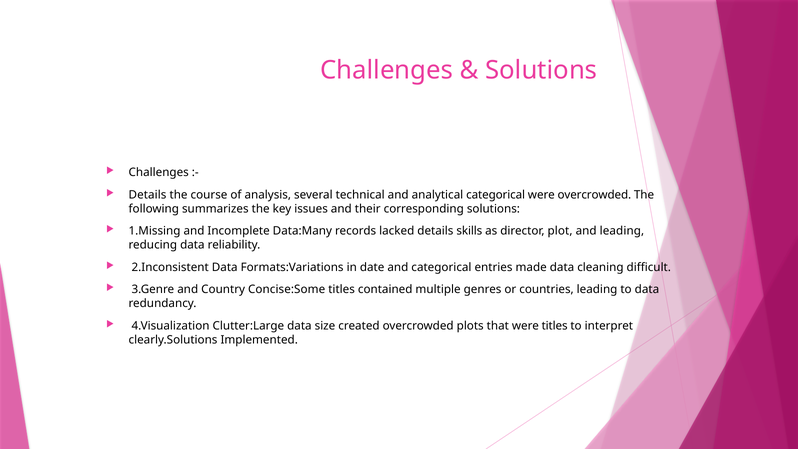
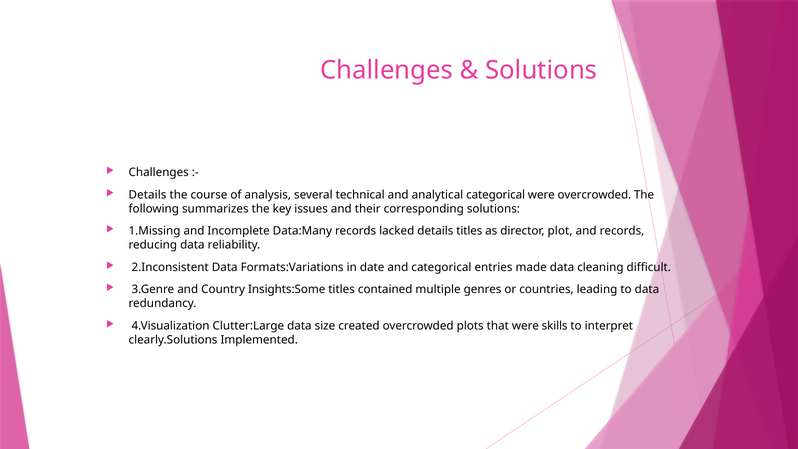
details skills: skills -> titles (469, 231)
and leading: leading -> records (622, 231)
Concise:Some: Concise:Some -> Insights:Some (287, 290)
were titles: titles -> skills (555, 326)
